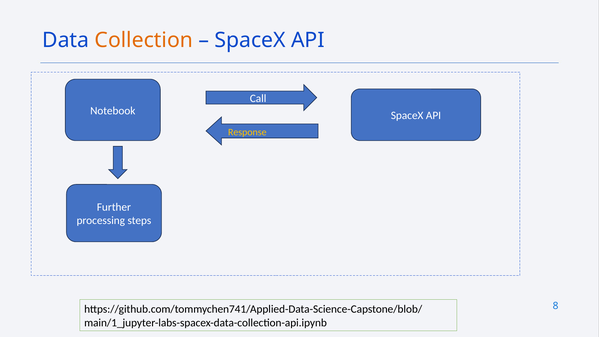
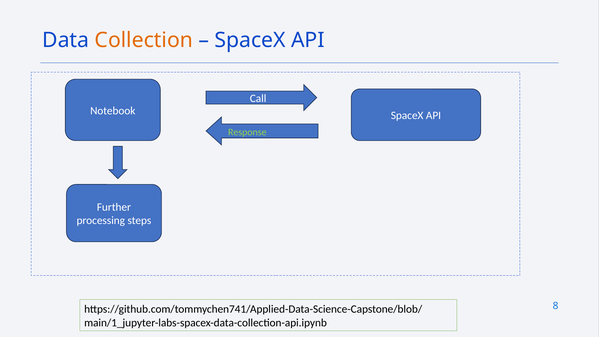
Response colour: yellow -> light green (247, 132)
